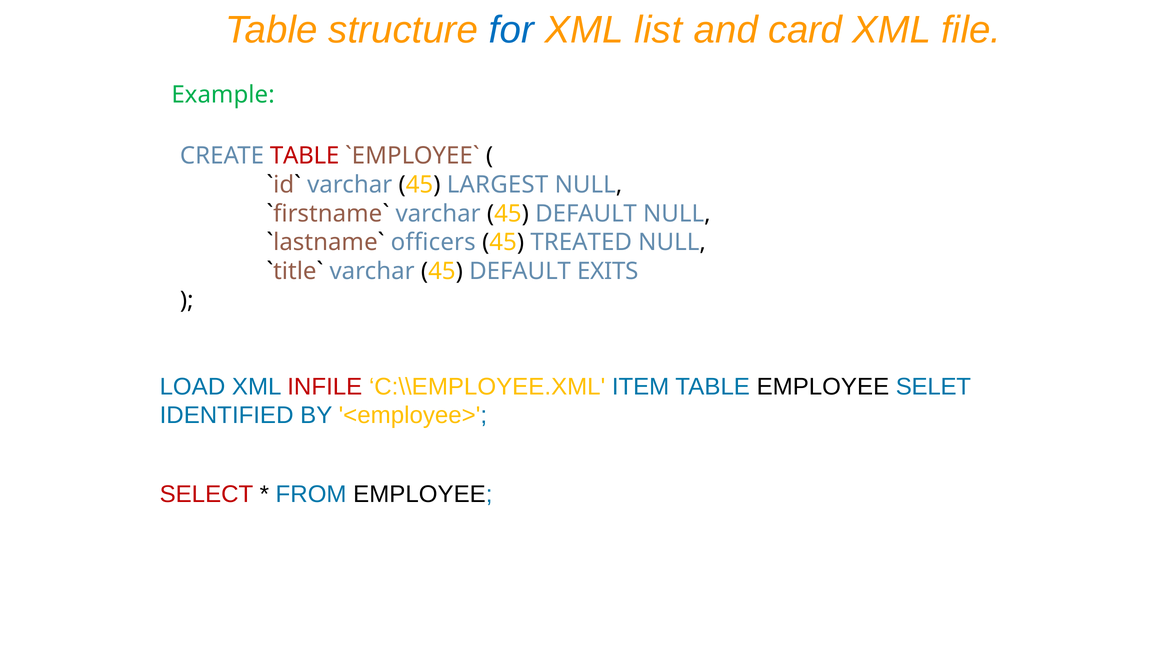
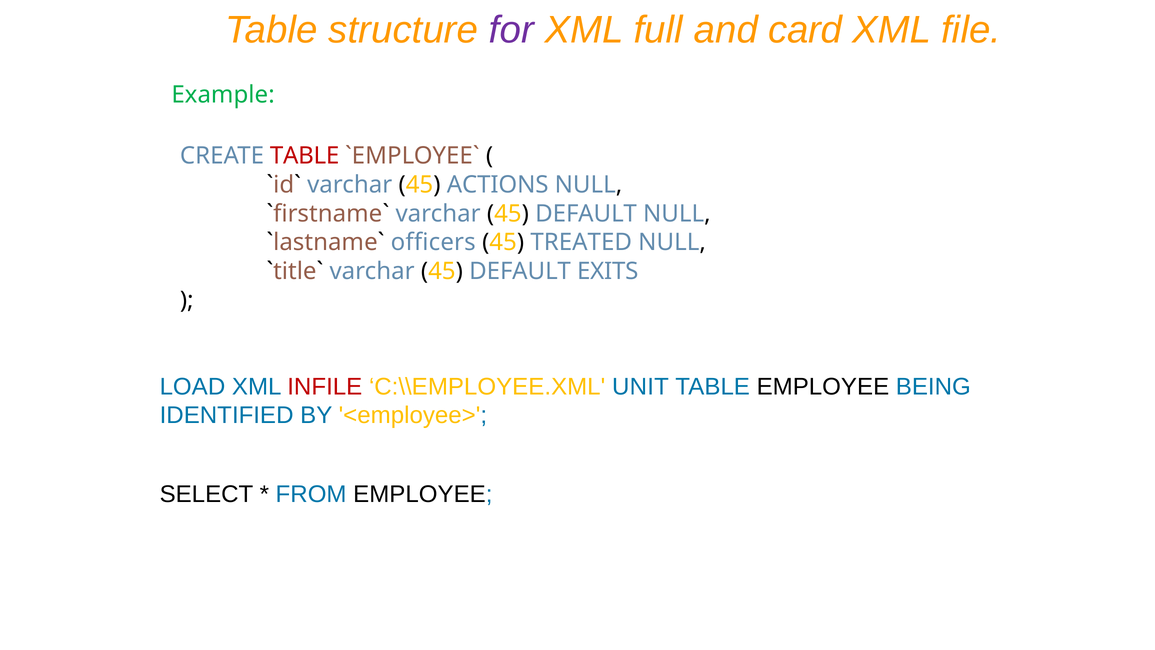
for colour: blue -> purple (511, 30)
list: list -> full (658, 30)
LARGEST: LARGEST -> ACTIONS (498, 185)
ITEM: ITEM -> UNIT (640, 386)
SELET: SELET -> BEING (933, 386)
SELECT colour: red -> black (206, 494)
